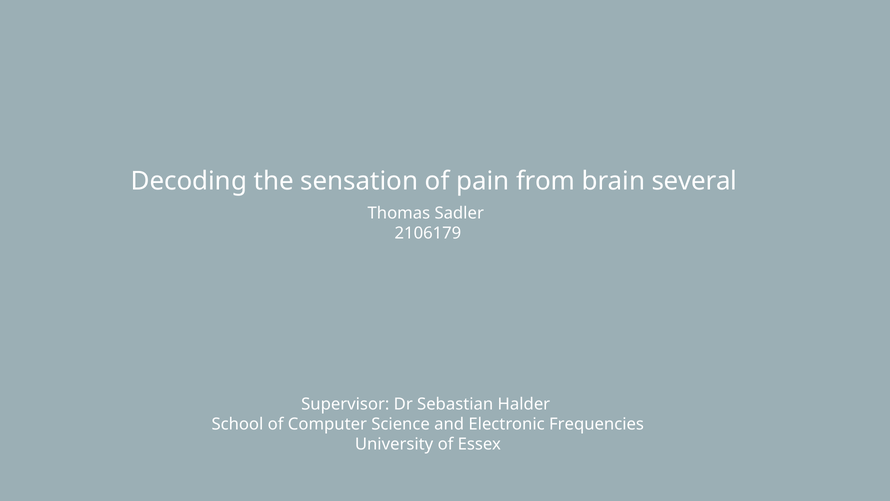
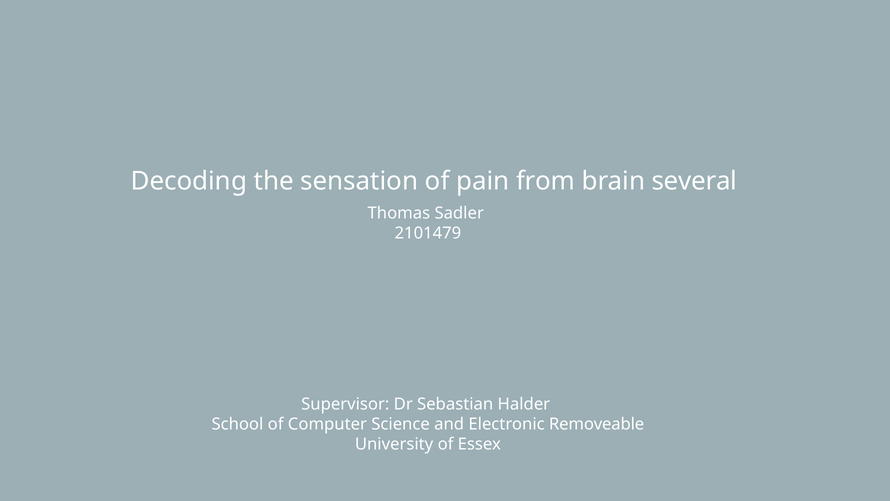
2106179: 2106179 -> 2101479 (428, 233)
Frequencies: Frequencies -> Removeable (597, 424)
